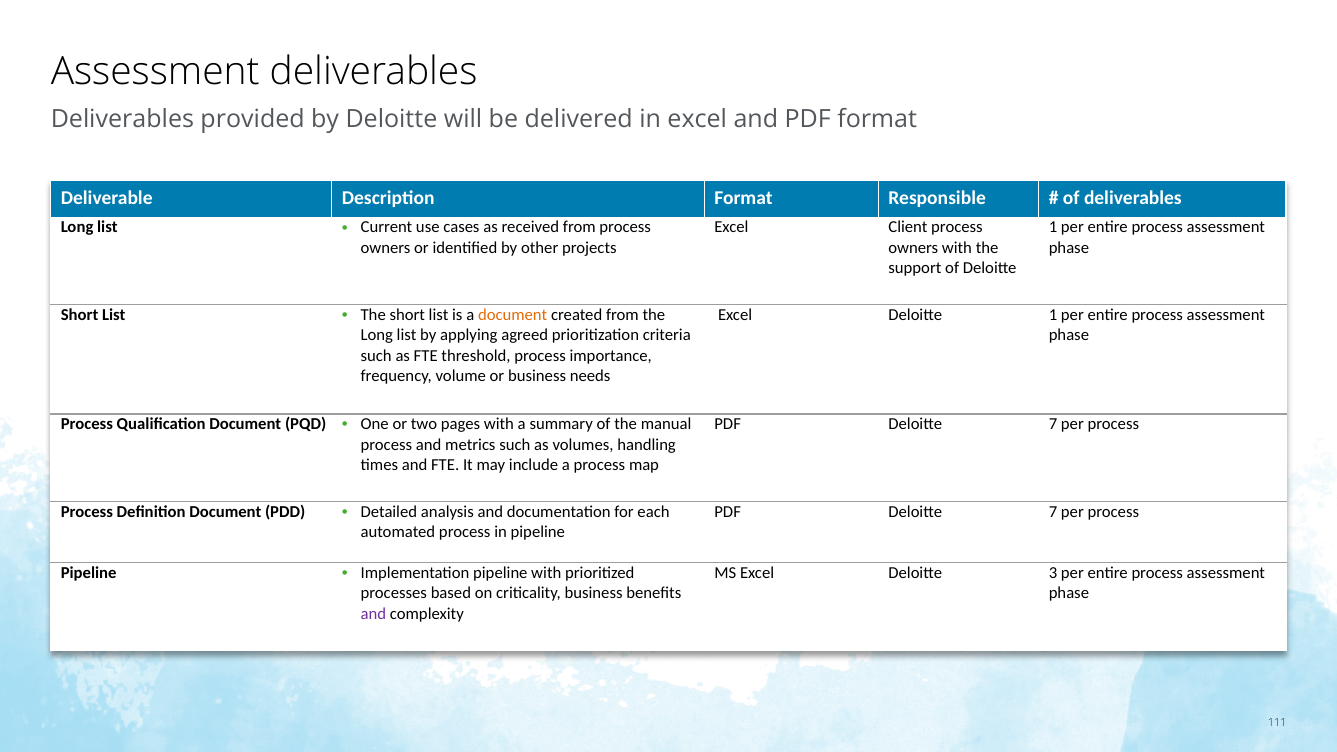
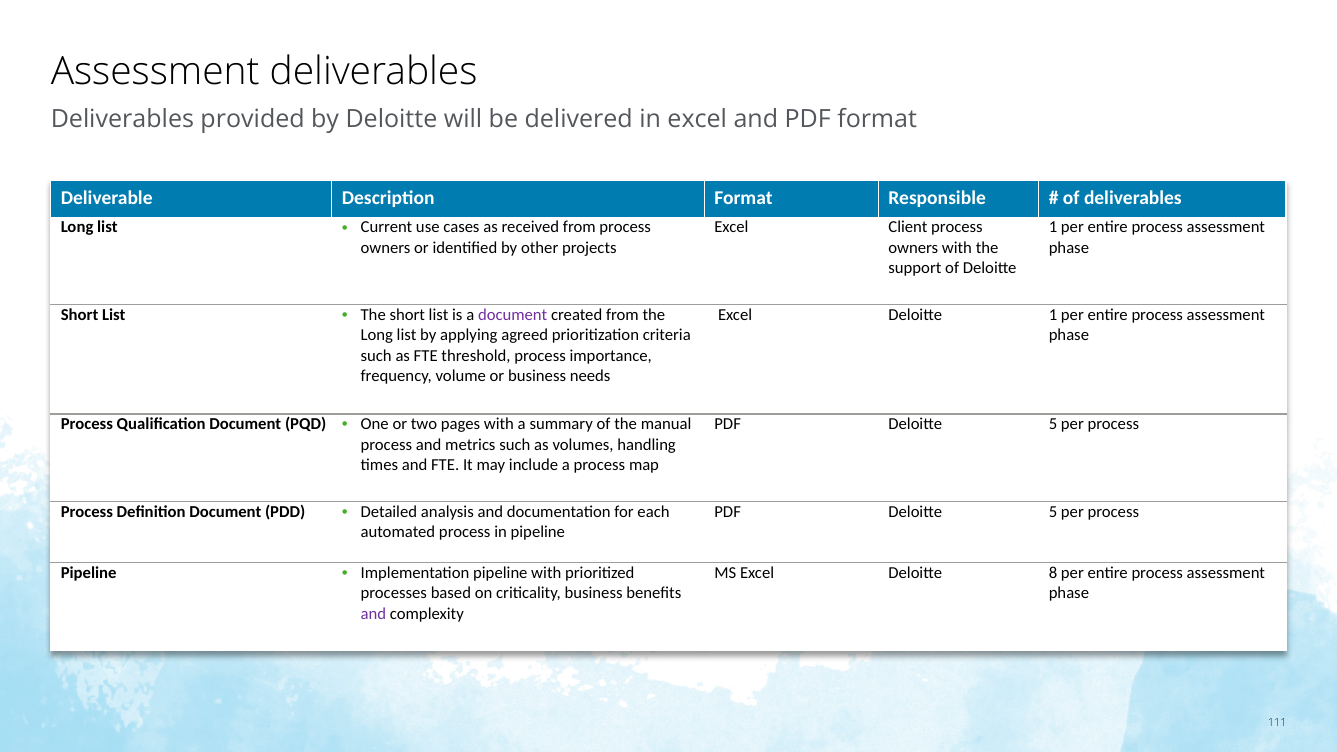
document colour: orange -> purple (513, 315)
7: 7 -> 5 (1053, 424)
7: 7 -> 5 (1053, 512)
3: 3 -> 8 (1053, 573)
